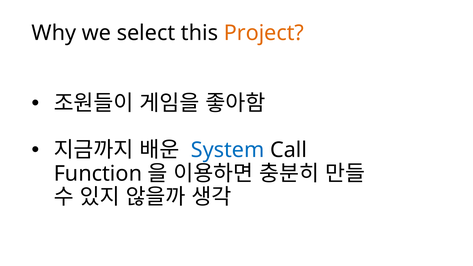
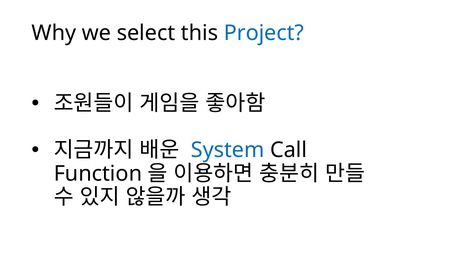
Project colour: orange -> blue (264, 33)
